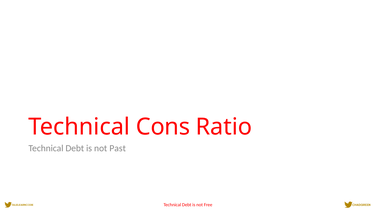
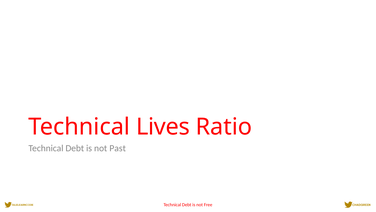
Cons: Cons -> Lives (163, 126)
